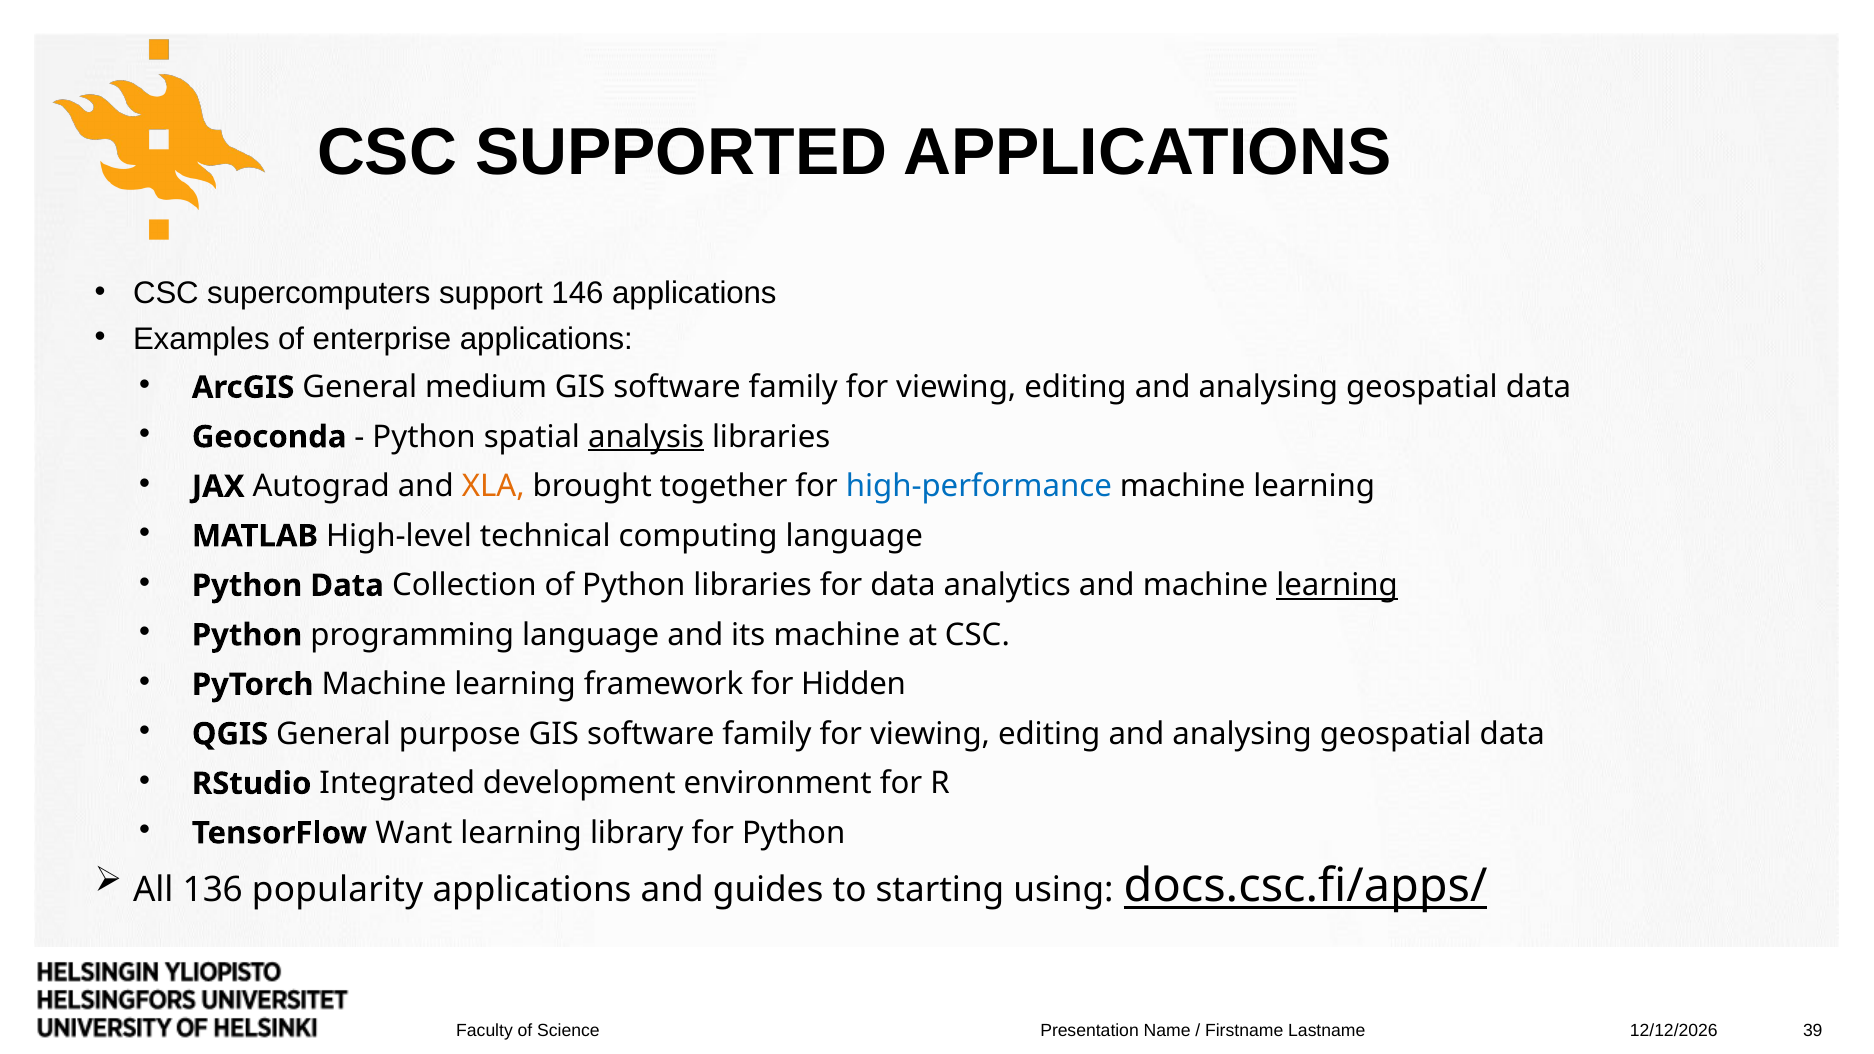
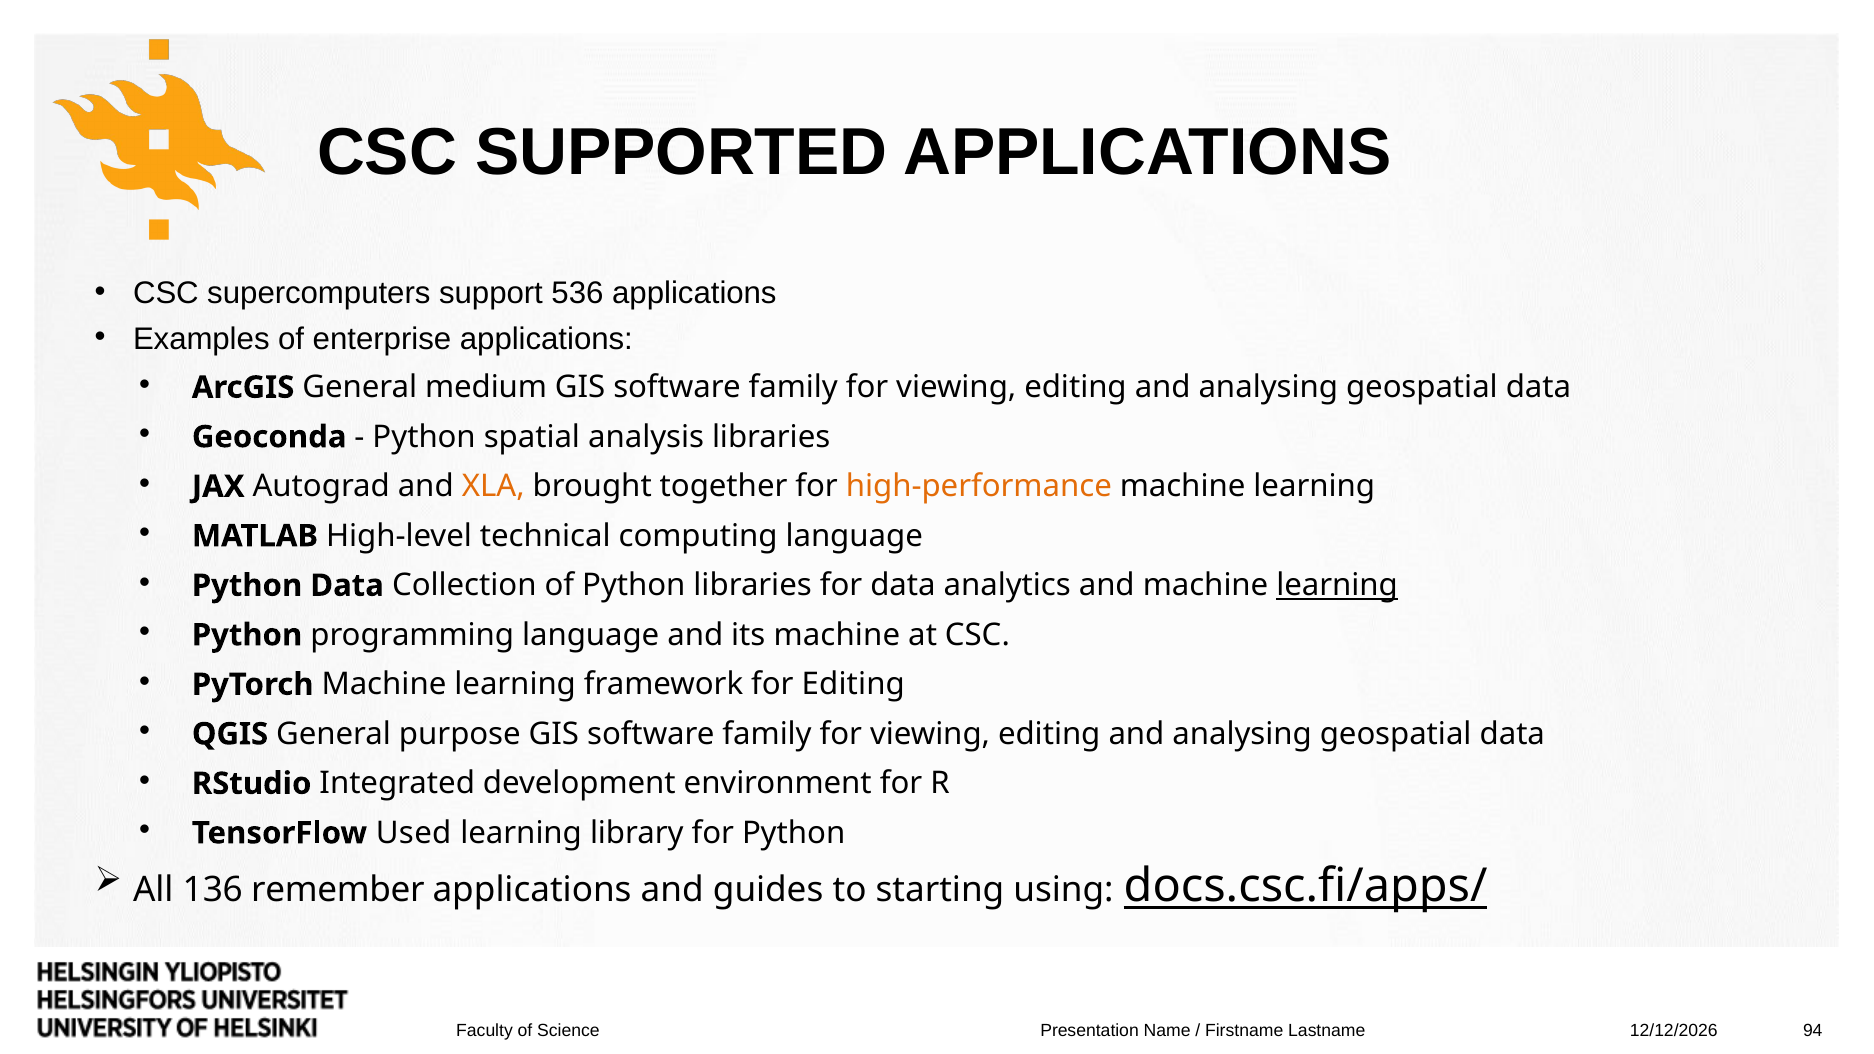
146: 146 -> 536 (577, 293)
analysis underline: present -> none (646, 437)
high-performance colour: blue -> orange (979, 487)
for Hidden: Hidden -> Editing (853, 685)
Want: Want -> Used (414, 833)
popularity: popularity -> remember (338, 890)
39: 39 -> 94 (1813, 1030)
